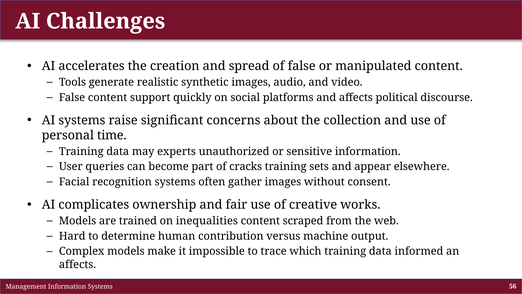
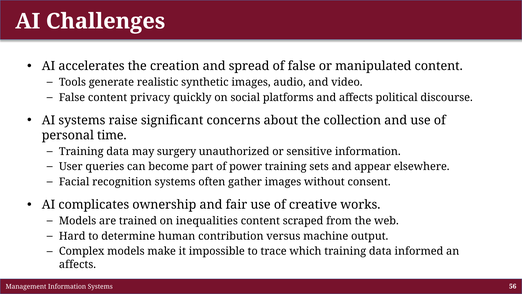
support: support -> privacy (150, 97)
experts: experts -> surgery (177, 151)
cracks: cracks -> power (246, 167)
